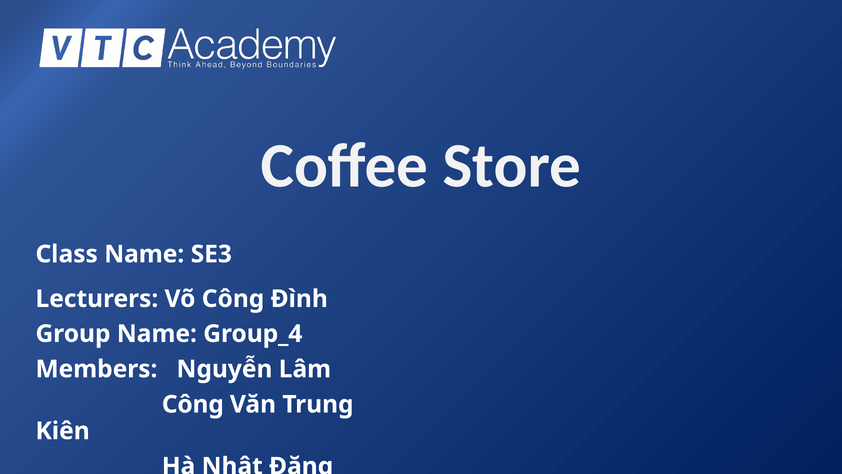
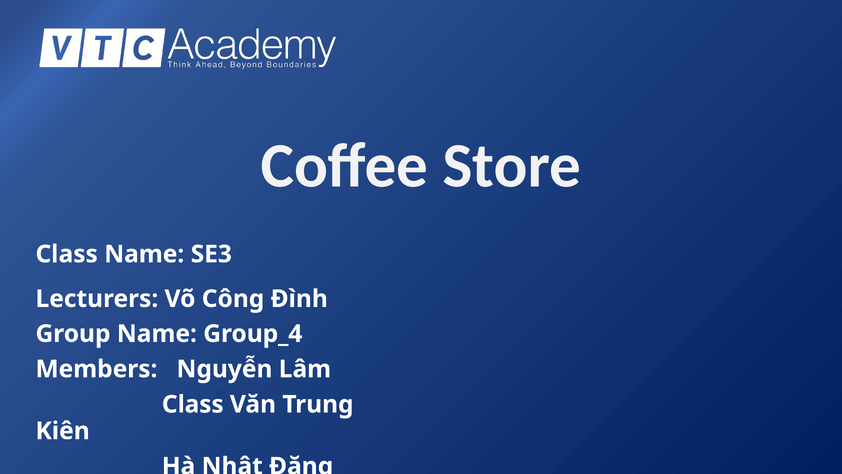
Công: Công -> Class (193, 404)
